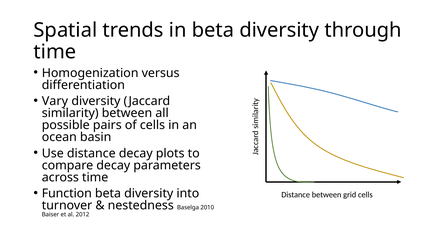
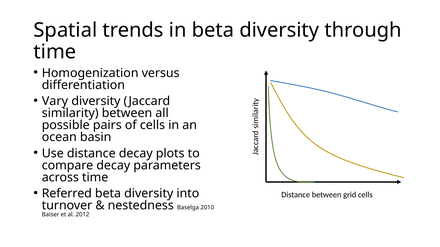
Function: Function -> Referred (67, 194)
